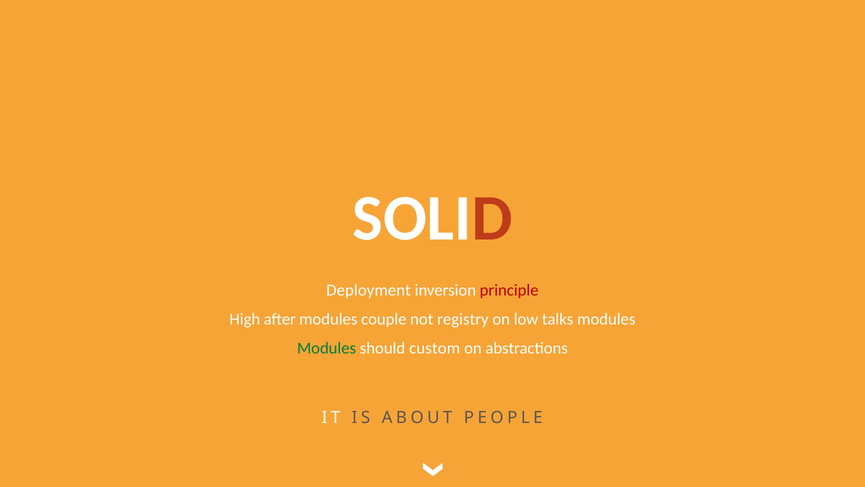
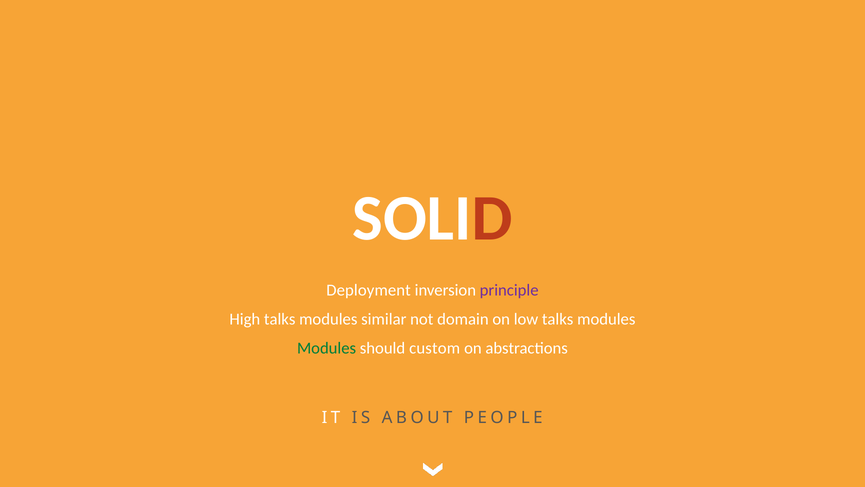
principle colour: red -> purple (509, 290)
High after: after -> talks (280, 319)
couple: couple -> similar (384, 319)
registry: registry -> domain (463, 319)
